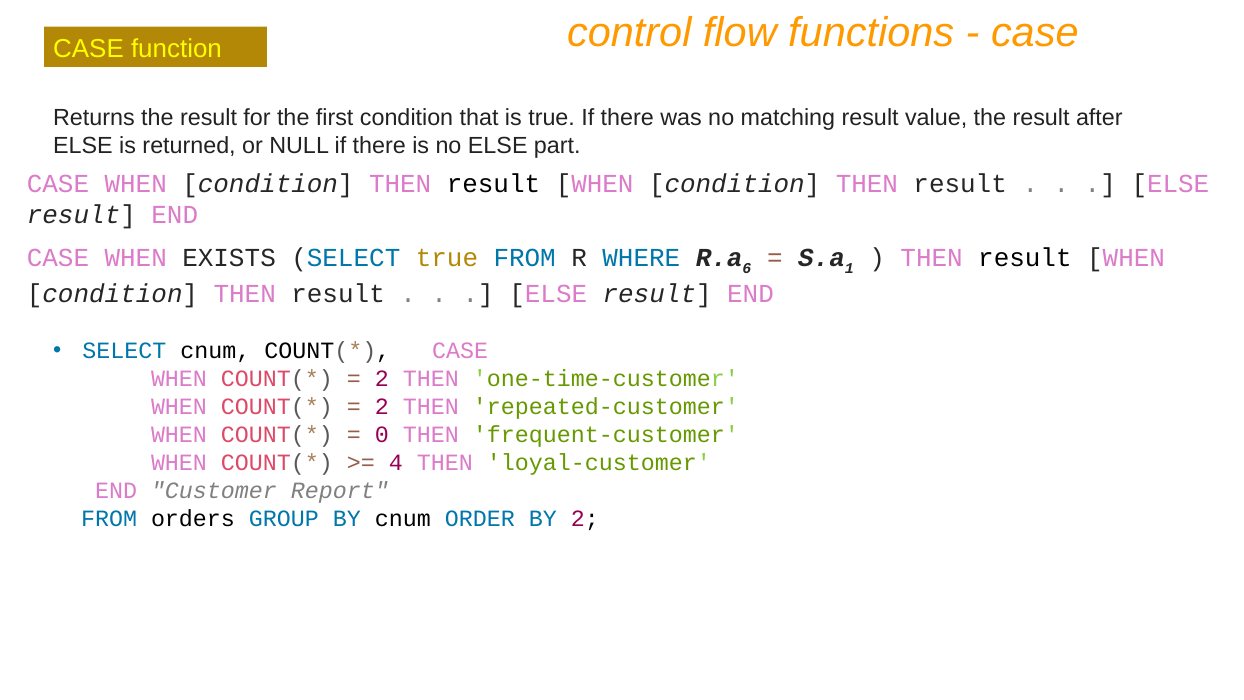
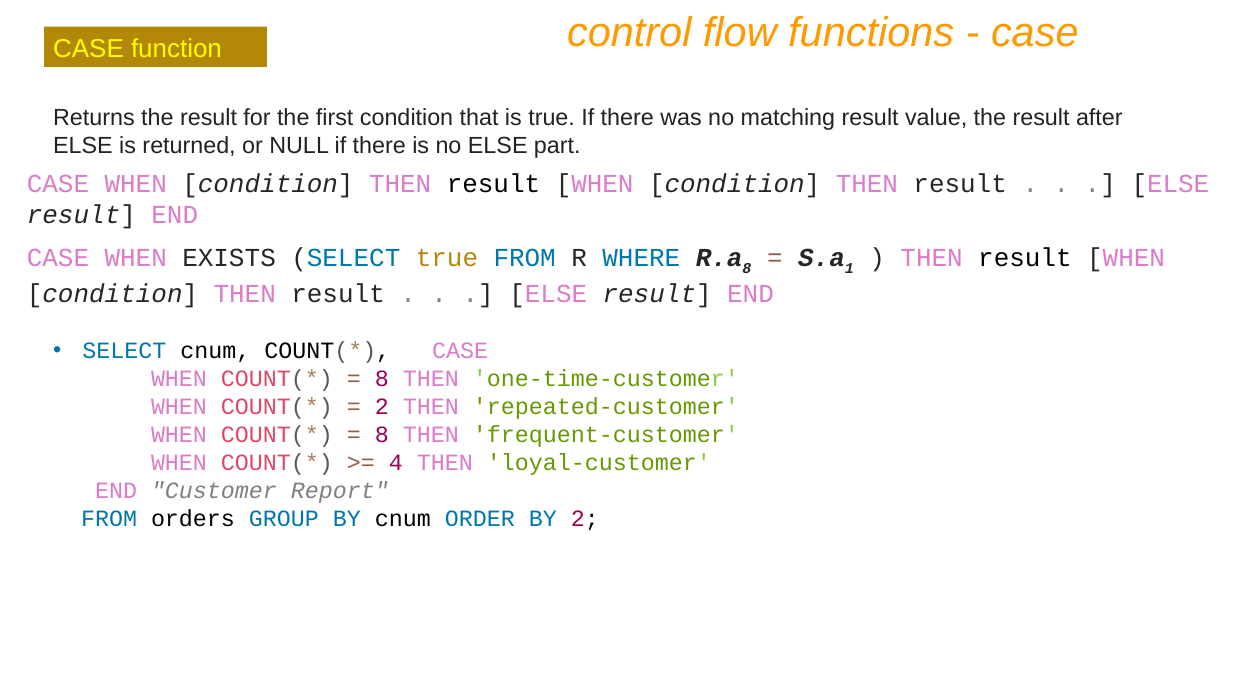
6: 6 -> 8 (747, 268)
2: 2 -> 8 (382, 379)
0: 0 -> 8 (382, 435)
